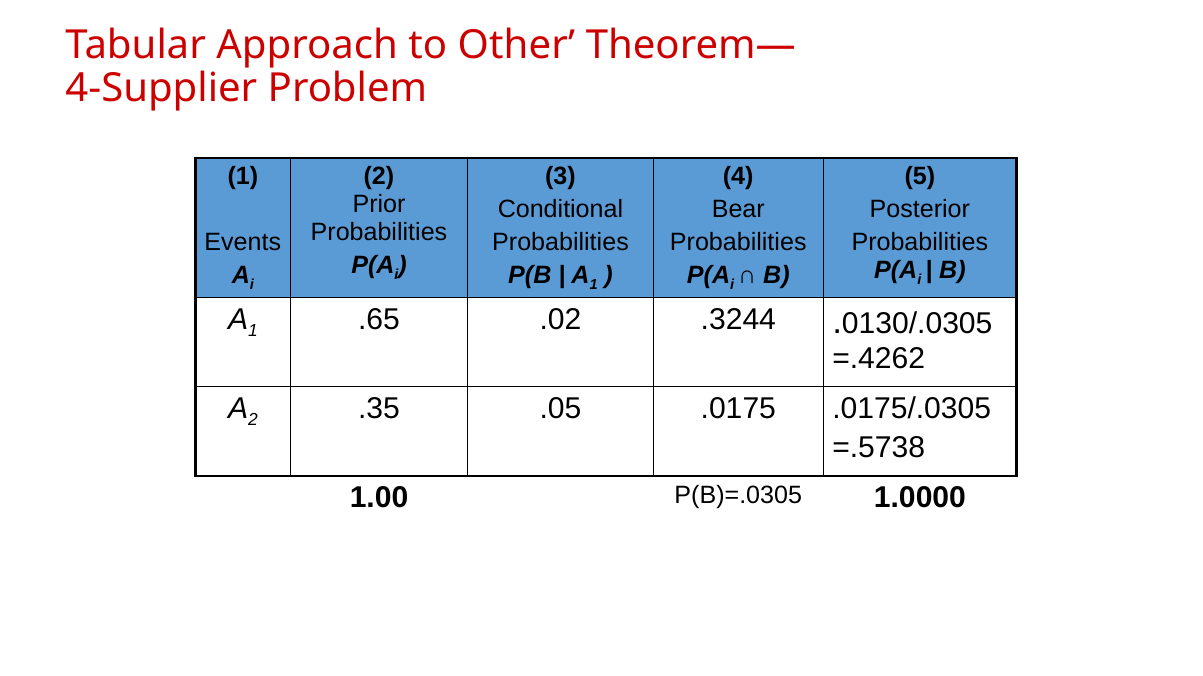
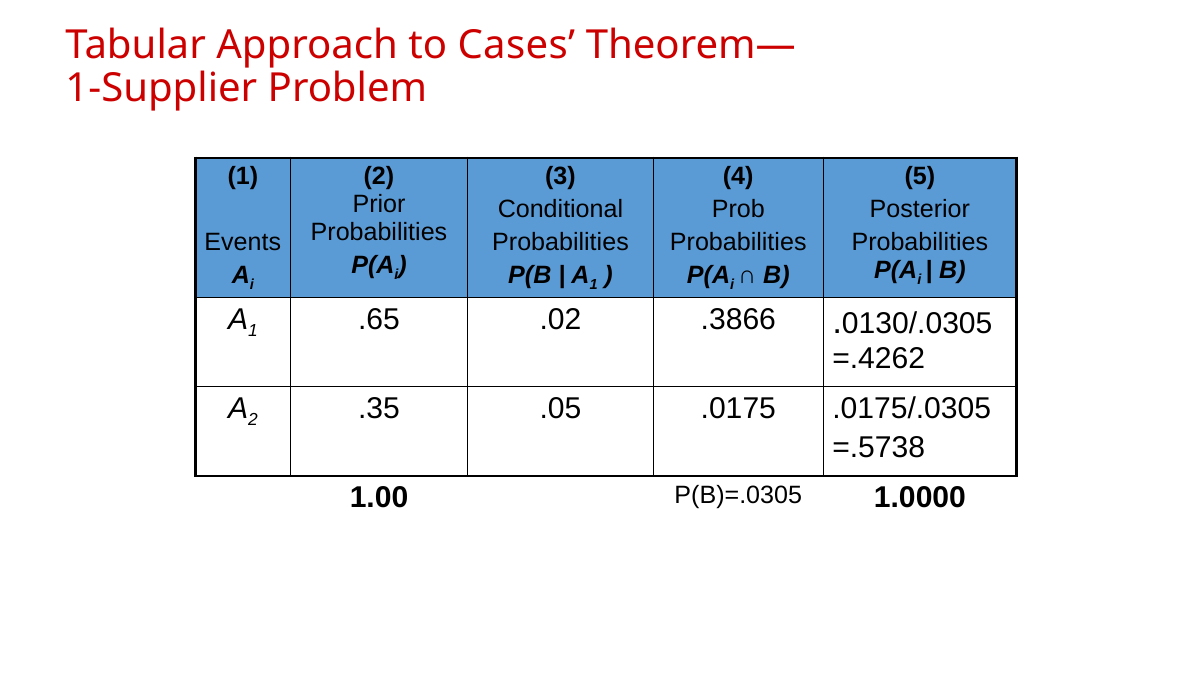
Other: Other -> Cases (516, 45)
4-Supplier: 4-Supplier -> 1-Supplier (161, 89)
Bear: Bear -> Prob (738, 210)
.3244: .3244 -> .3866 (738, 320)
